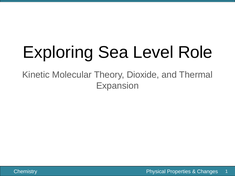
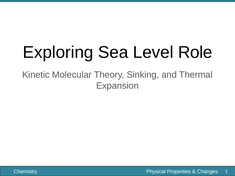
Dioxide: Dioxide -> Sinking (143, 75)
